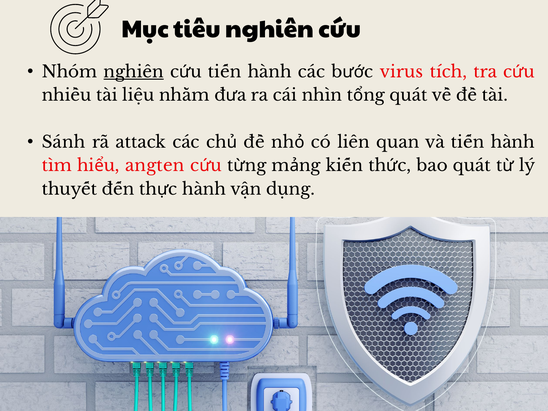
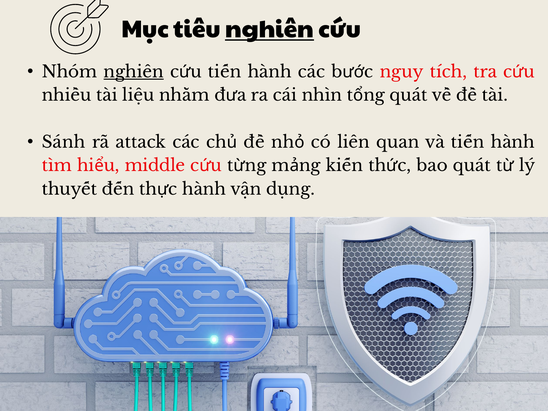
nghiên underline: none -> present (270, 30)
virus: virus -> nguy (402, 72)
angten: angten -> middle (155, 166)
